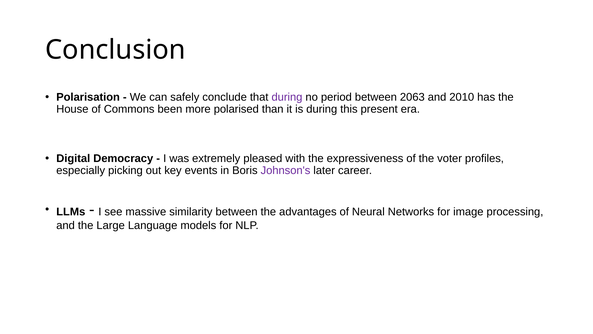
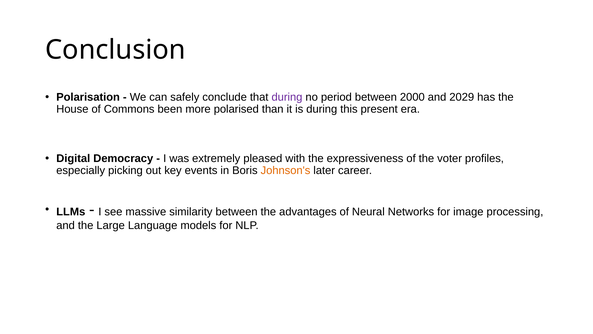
2063: 2063 -> 2000 (412, 97)
2010: 2010 -> 2029 (462, 97)
Johnson's colour: purple -> orange (285, 170)
